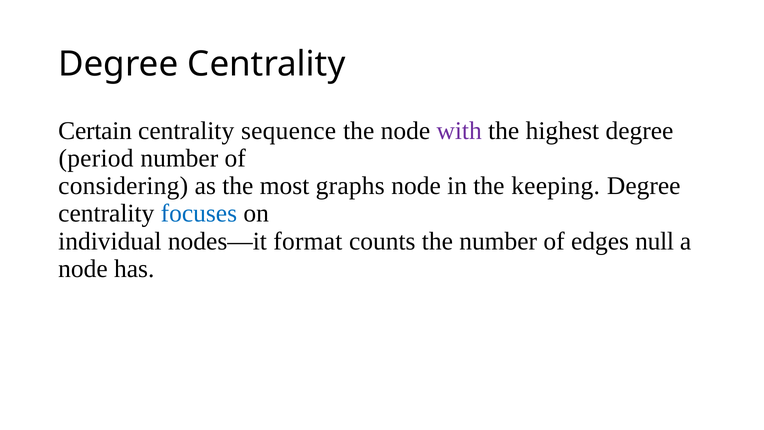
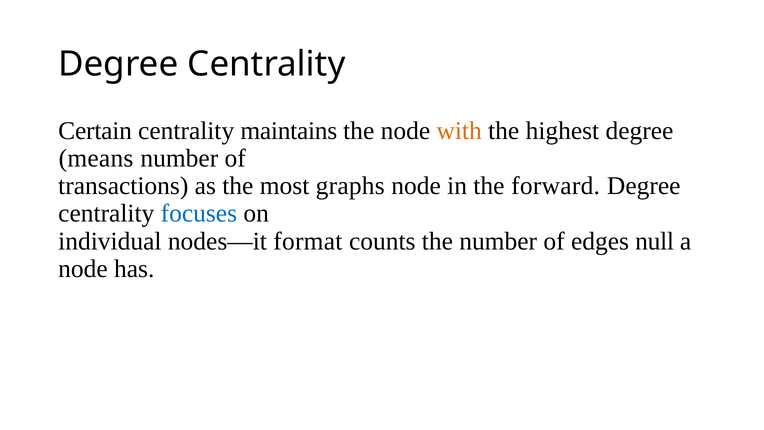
sequence: sequence -> maintains (289, 131)
with colour: purple -> orange (459, 131)
period: period -> means (96, 158)
considering: considering -> transactions (123, 186)
keeping: keeping -> forward (556, 186)
